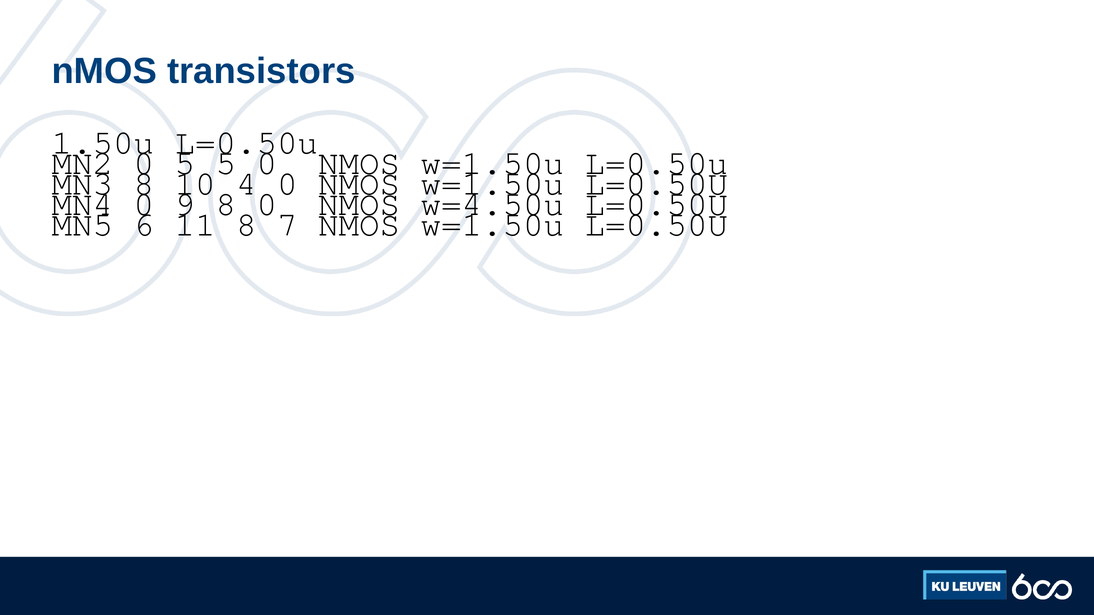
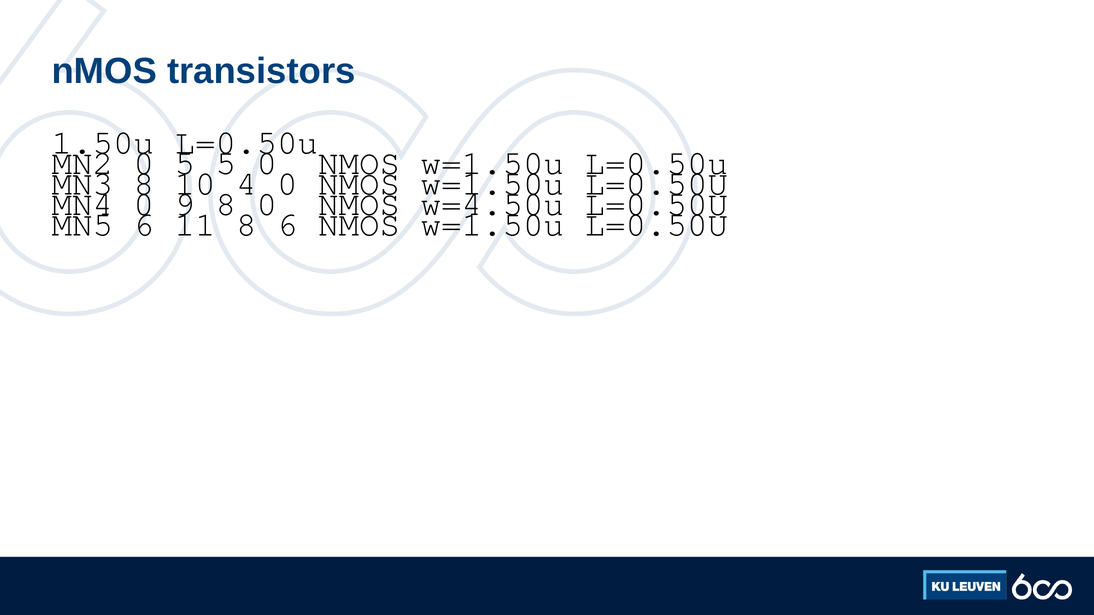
8 7: 7 -> 6 (288, 225)
